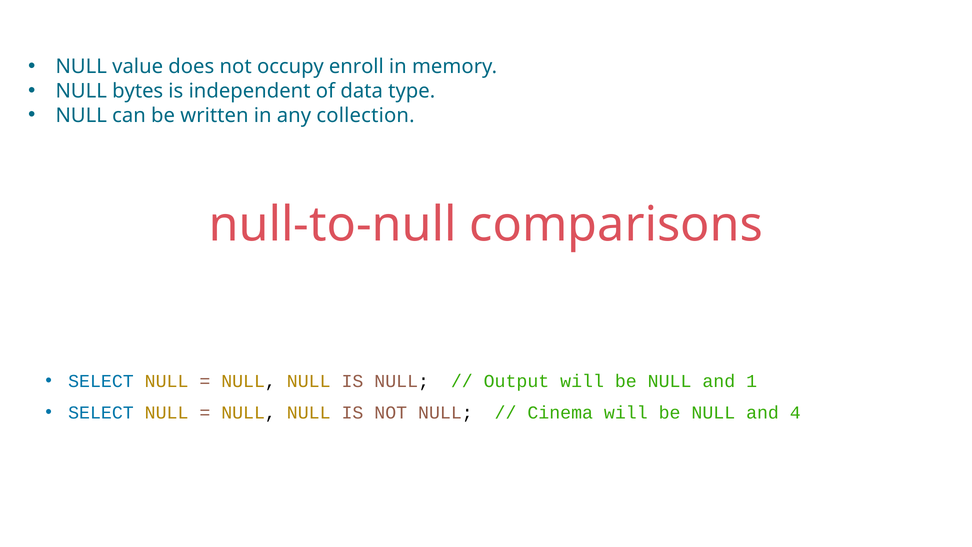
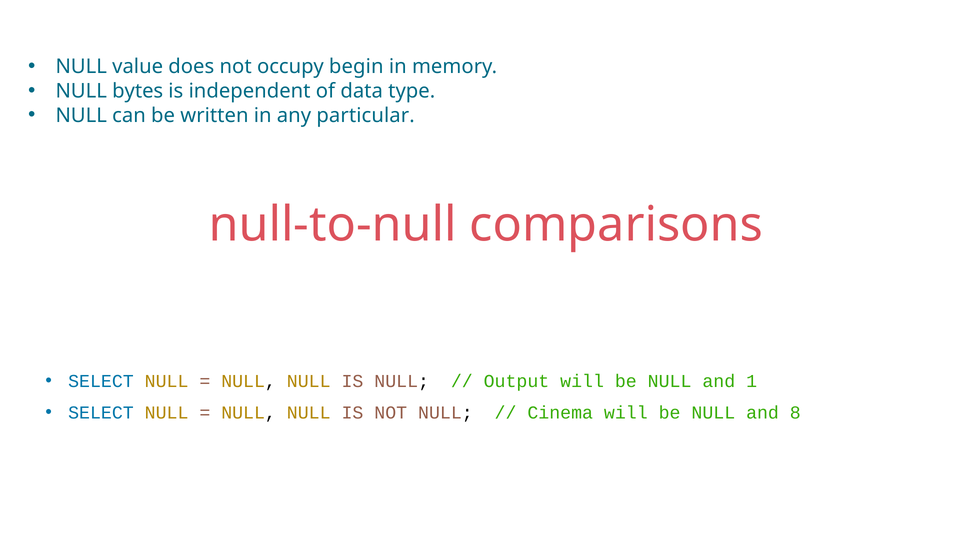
enroll: enroll -> begin (356, 67)
collection: collection -> particular (366, 115)
4: 4 -> 8 (795, 413)
